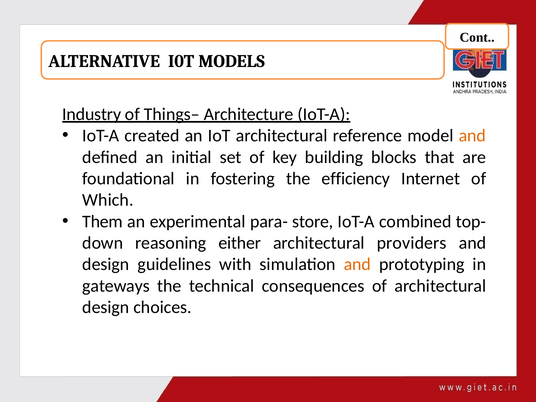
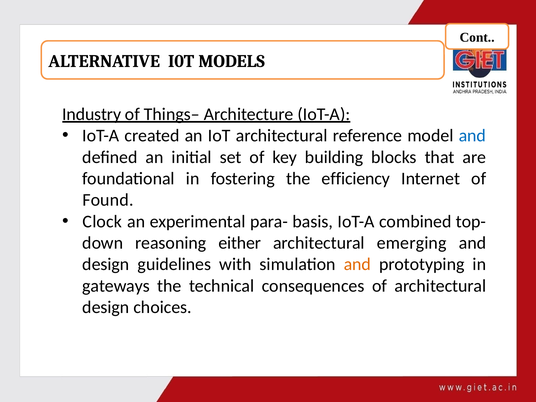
and colour: orange -> blue (472, 136)
Which: Which -> Found (108, 200)
Them: Them -> Clock (102, 221)
store: store -> basis (313, 221)
providers: providers -> emerging (412, 243)
